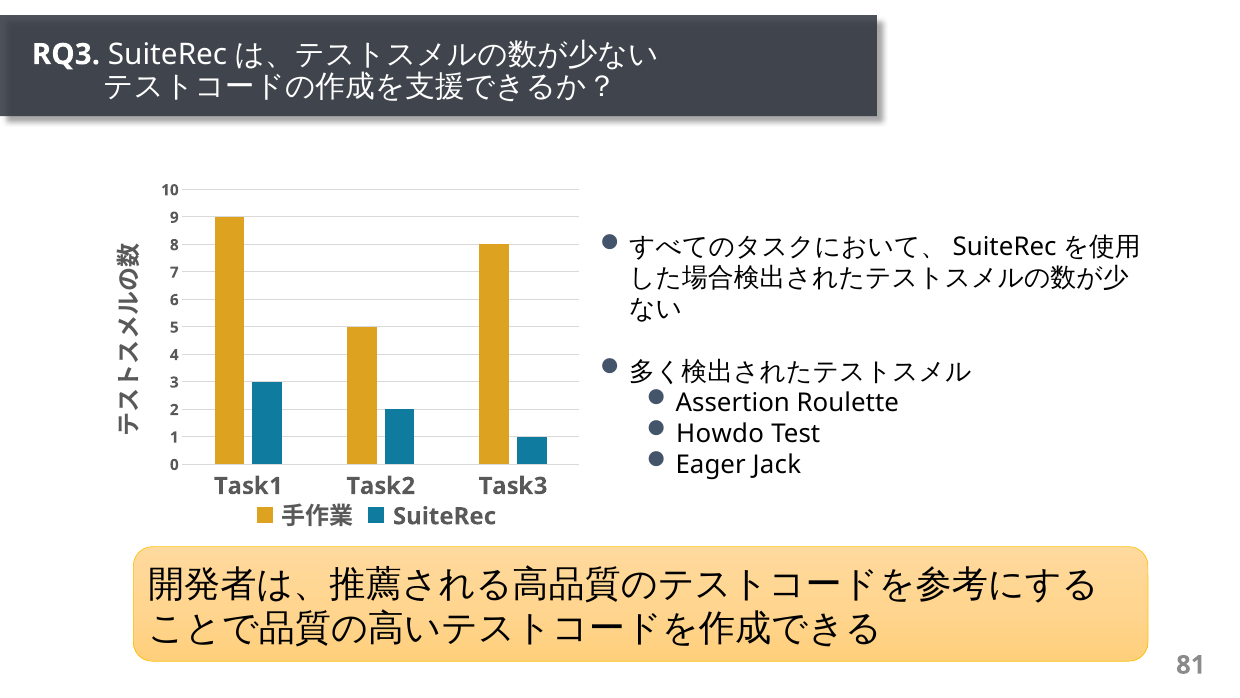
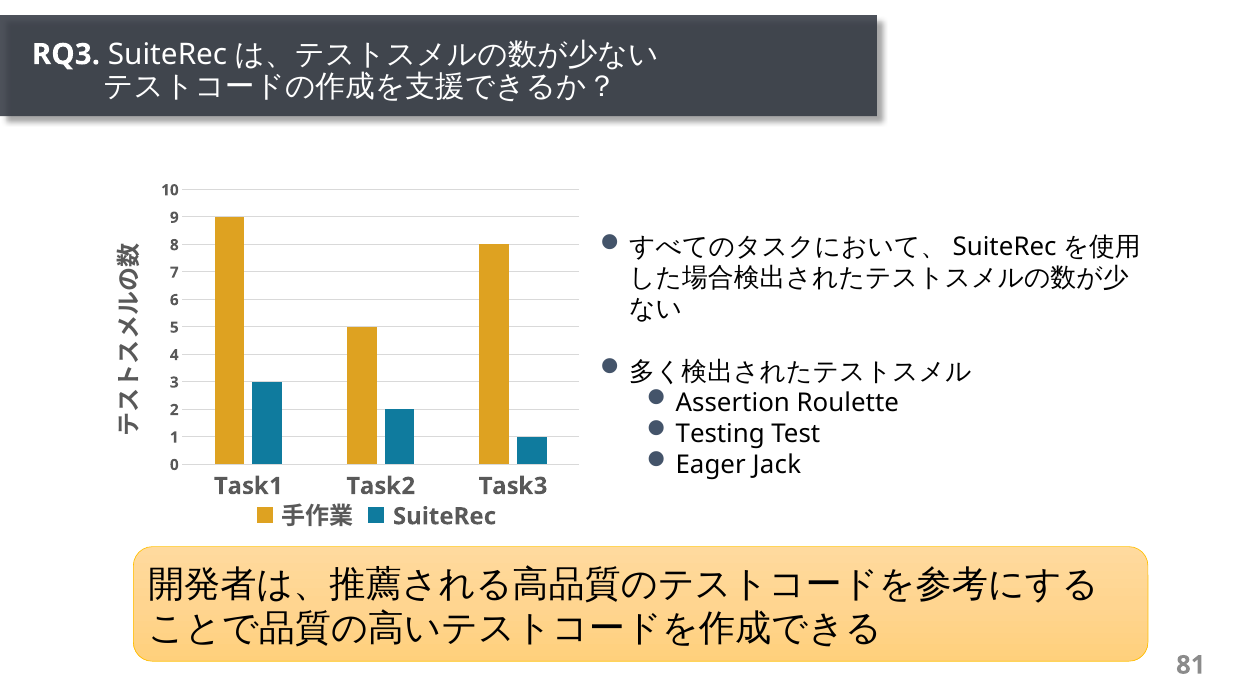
Howdo: Howdo -> Testing (720, 433)
